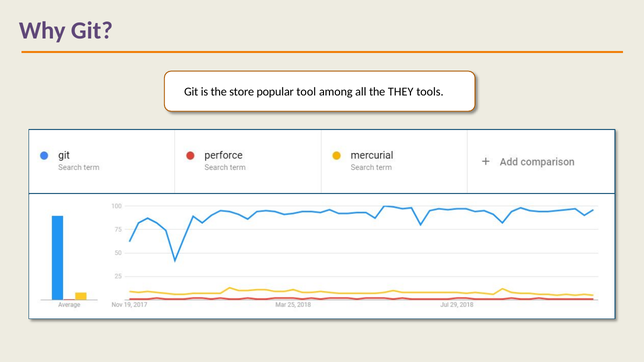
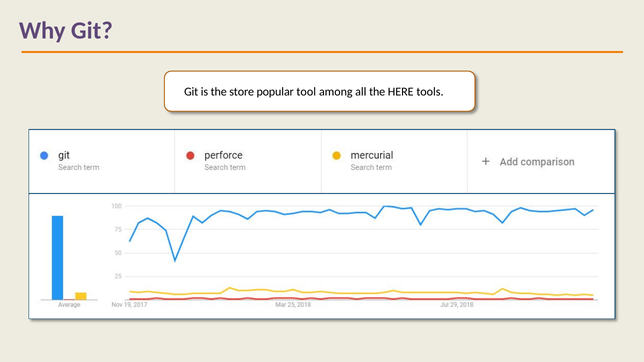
THEY: THEY -> HERE (401, 92)
